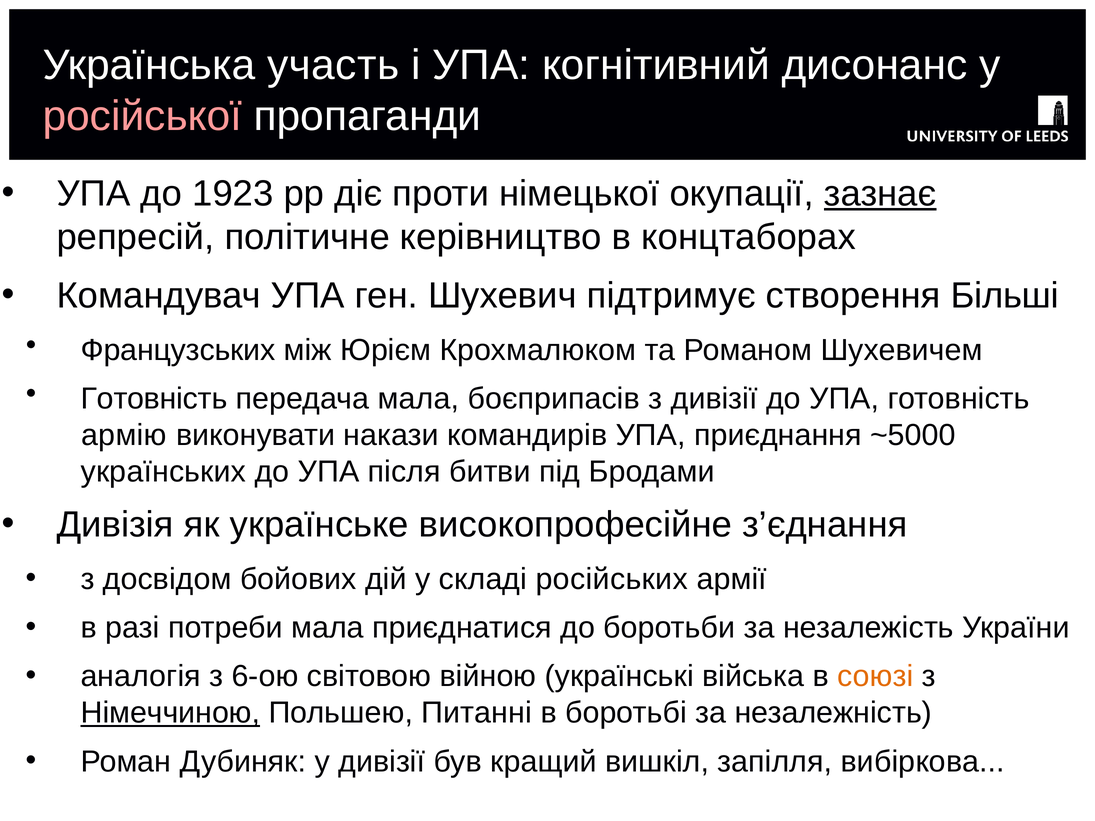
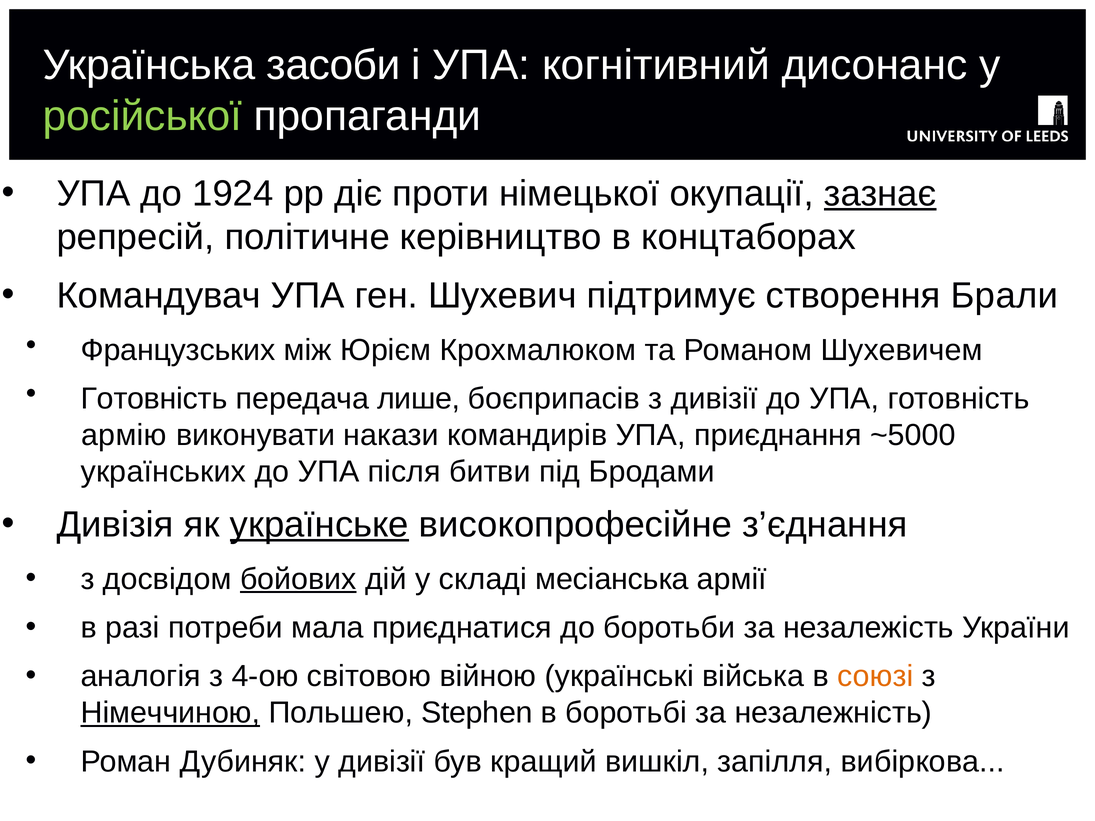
участь: участь -> засоби (334, 65)
російської colour: pink -> light green (142, 116)
1923: 1923 -> 1924 (233, 194)
Більші: Більші -> Брали (1004, 296)
передача мала: мала -> лише (419, 399)
українське underline: none -> present (319, 525)
бойових underline: none -> present (298, 579)
російських: російських -> месіанська (612, 579)
6-ою: 6-ою -> 4-ою (265, 677)
Питанні: Питанні -> Stephen (477, 713)
